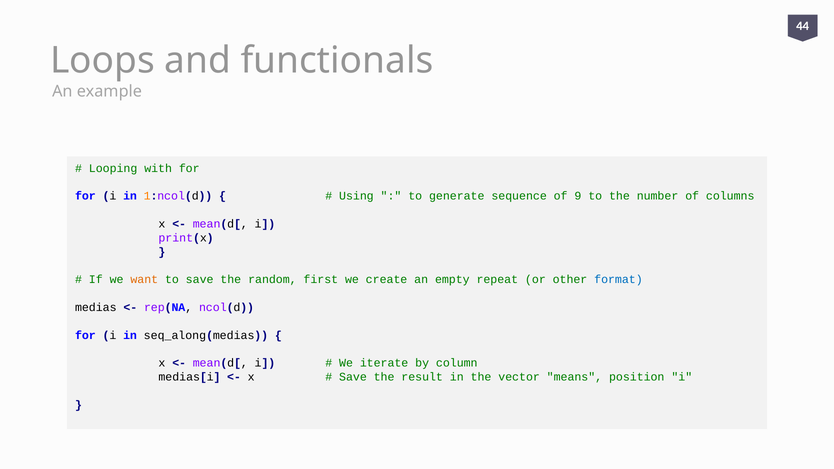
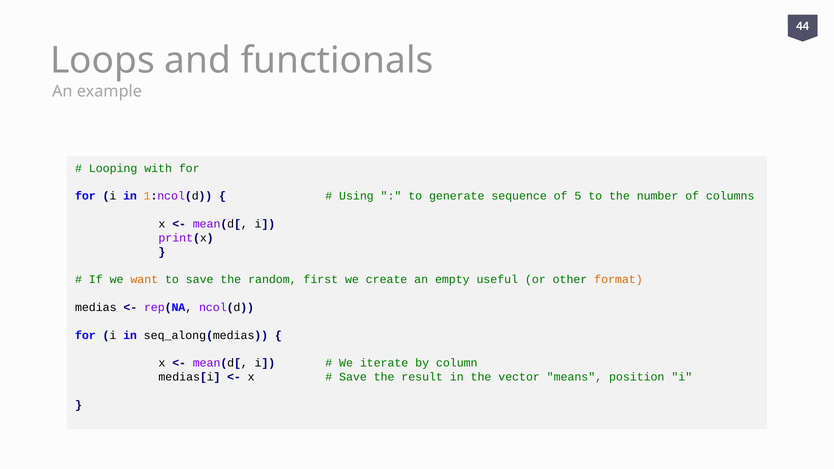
9: 9 -> 5 (578, 196)
repeat: repeat -> useful (497, 280)
format colour: blue -> orange (618, 280)
